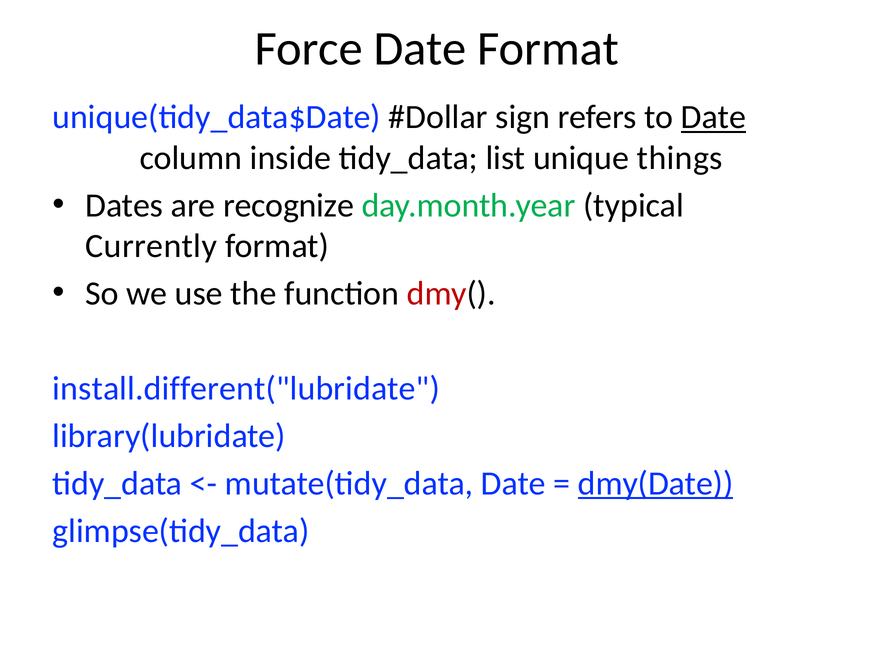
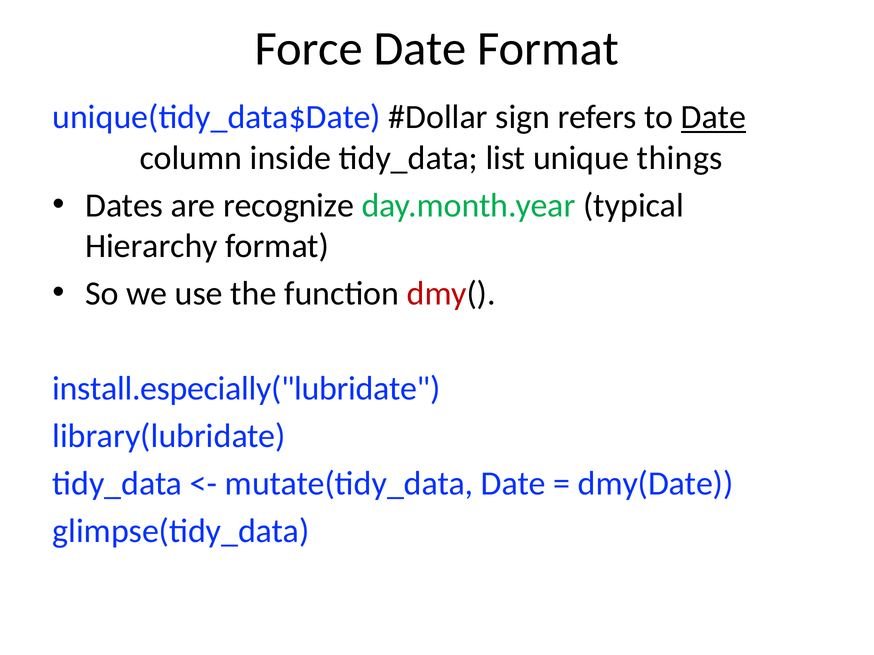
Currently: Currently -> Hierarchy (151, 246)
install.different("lubridate: install.different("lubridate -> install.especially("lubridate (246, 389)
dmy(Date underline: present -> none (656, 484)
